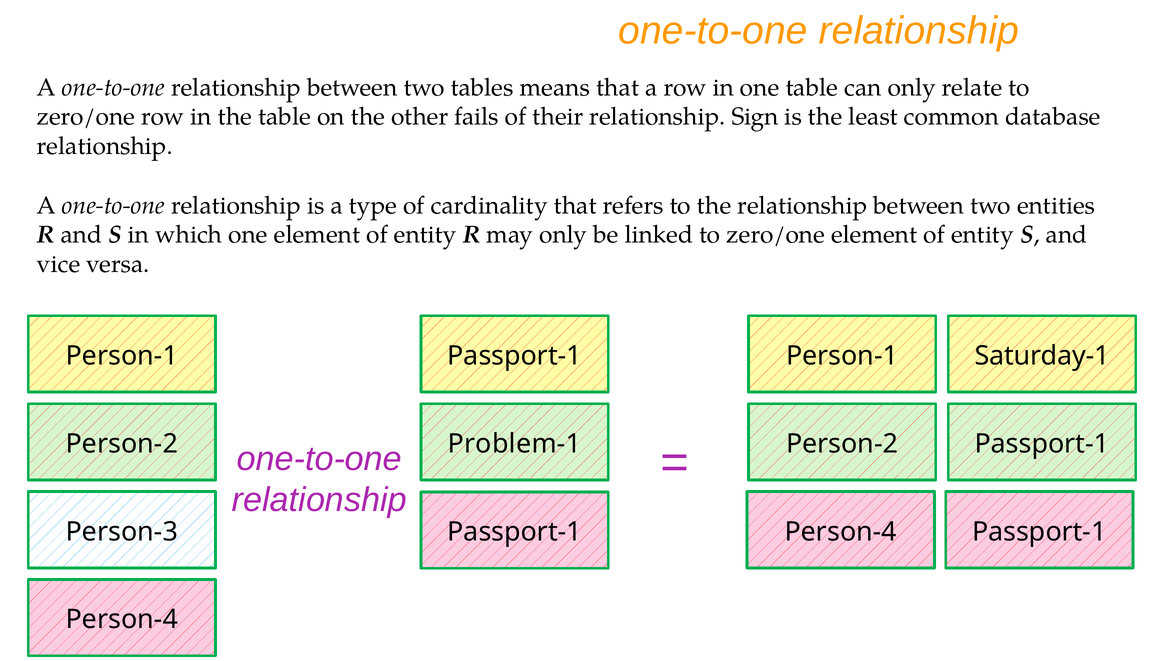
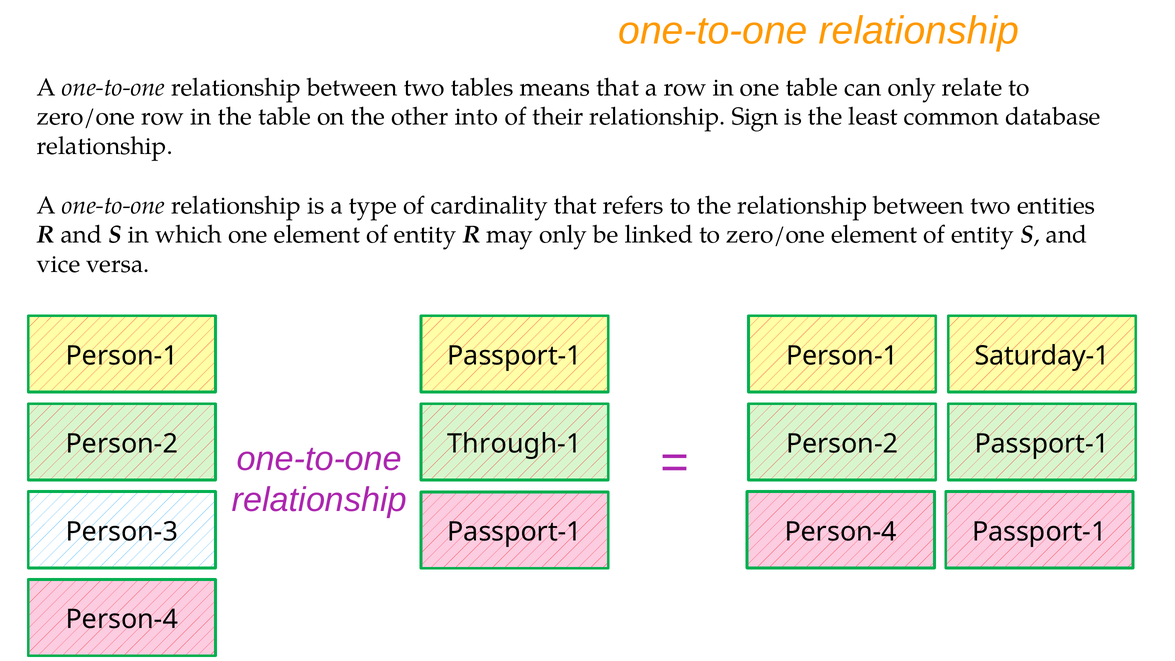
fails: fails -> into (476, 117)
Problem-1: Problem-1 -> Through-1 (514, 444)
